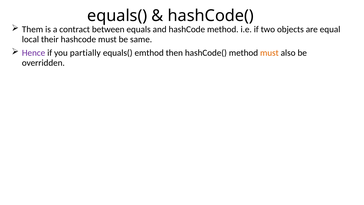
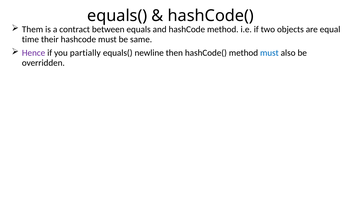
local: local -> time (30, 39)
emthod: emthod -> newline (149, 53)
must colour: orange -> blue (269, 53)
